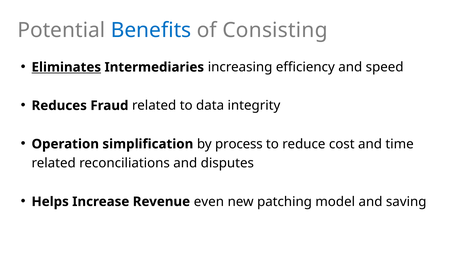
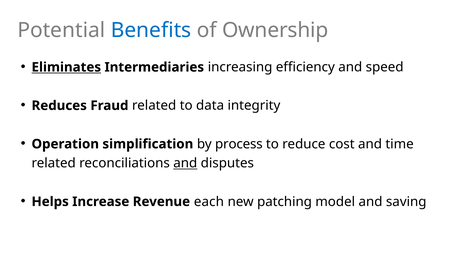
Consisting: Consisting -> Ownership (275, 30)
and underline: none -> present (185, 164)
even: even -> each (209, 202)
